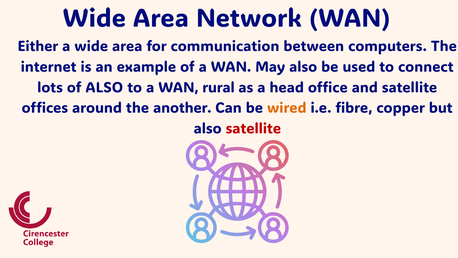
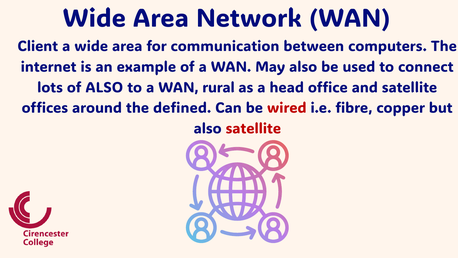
Either: Either -> Client (38, 46)
another: another -> defined (182, 108)
wired colour: orange -> red (287, 108)
